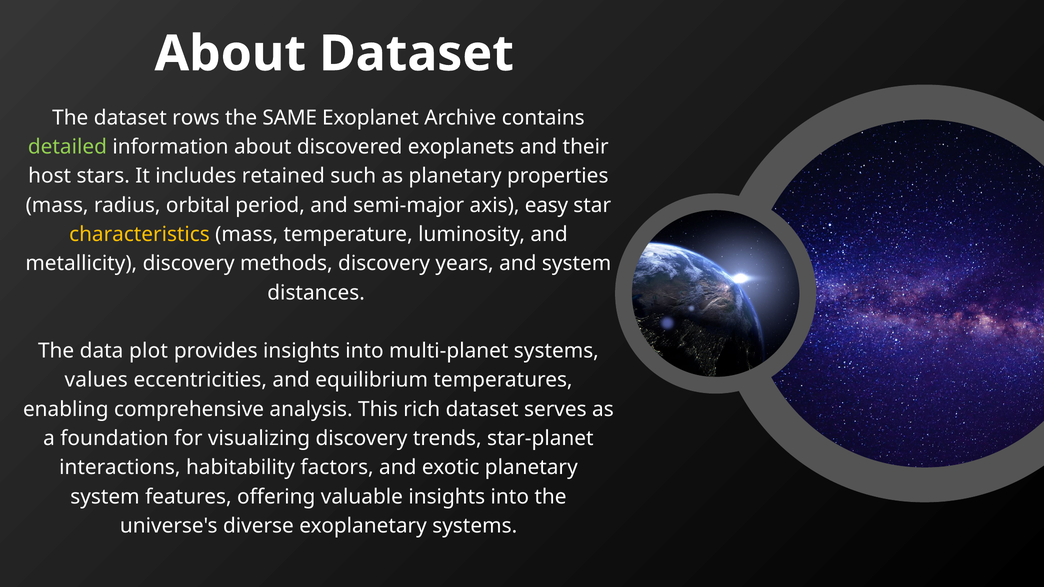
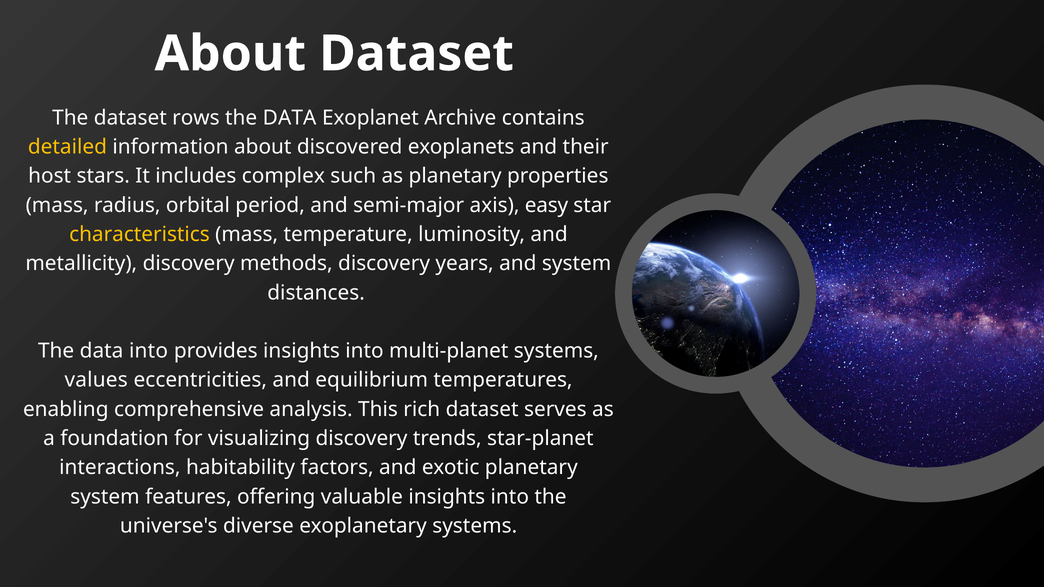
SAME: SAME -> DATA (290, 118)
detailed colour: light green -> yellow (67, 147)
retained: retained -> complex (283, 176)
data plot: plot -> into (149, 351)
